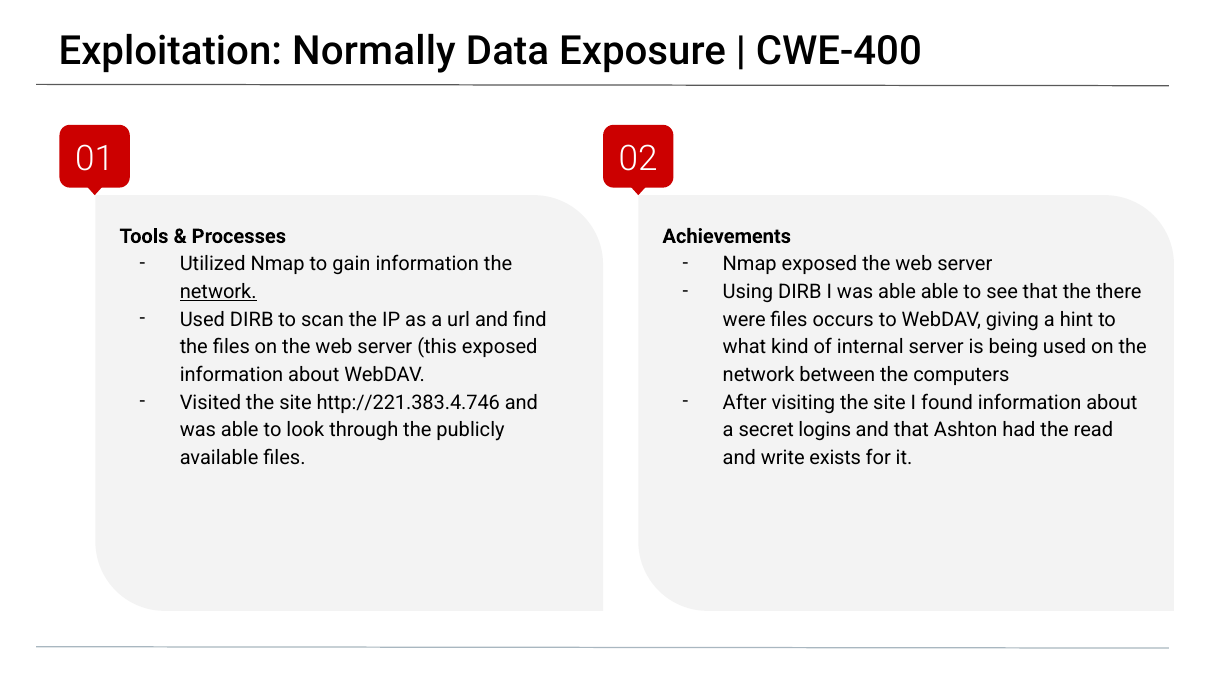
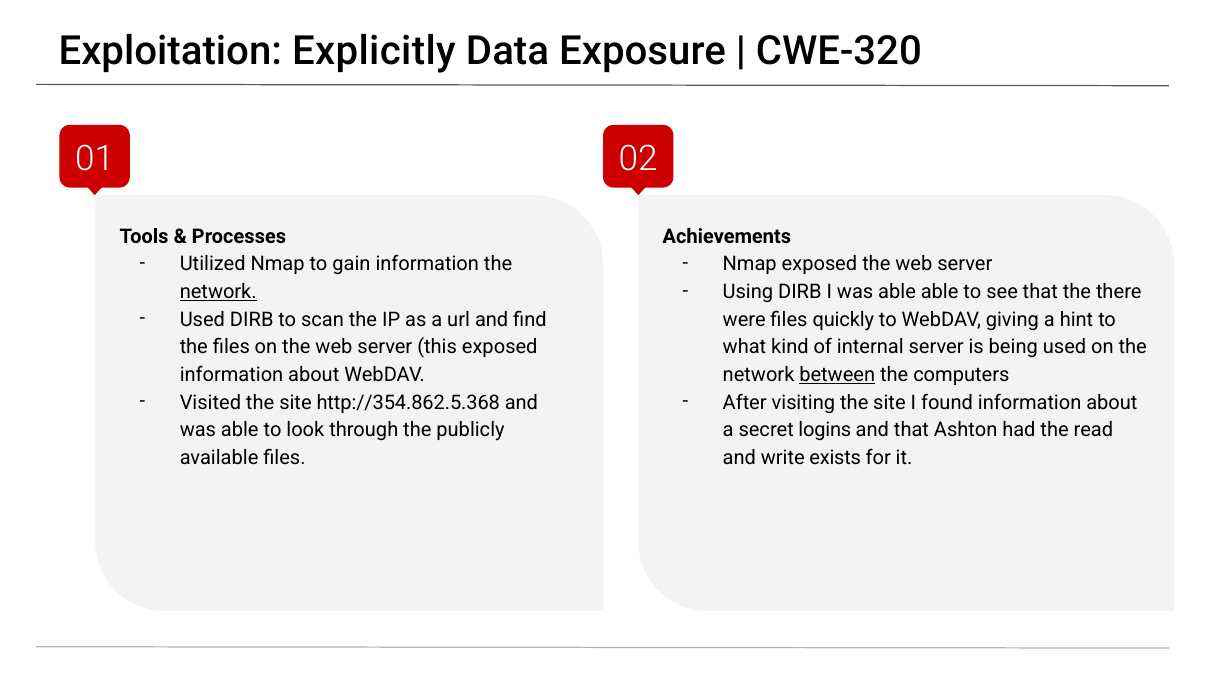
Normally: Normally -> Explicitly (374, 51)
CWE-400: CWE-400 -> CWE-320 (839, 51)
occurs: occurs -> quickly (843, 319)
between underline: none -> present (837, 375)
http://221.383.4.746: http://221.383.4.746 -> http://354.862.5.368 (408, 402)
